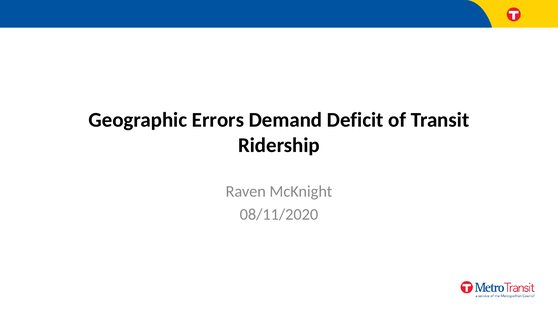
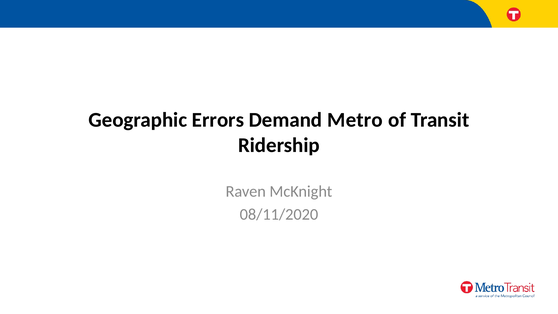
Deficit: Deficit -> Metro (355, 120)
